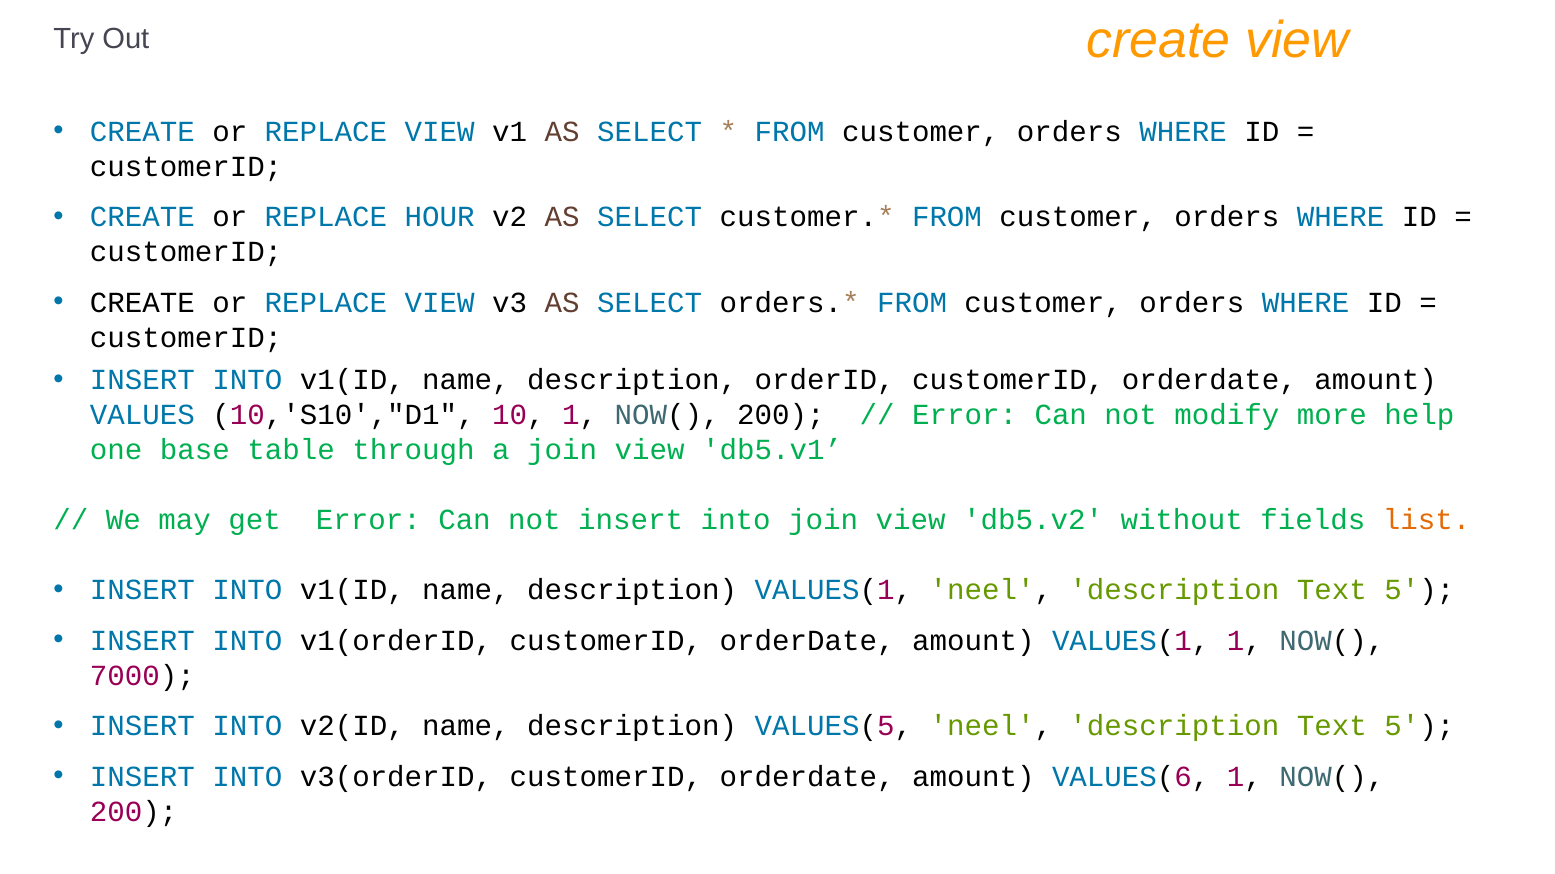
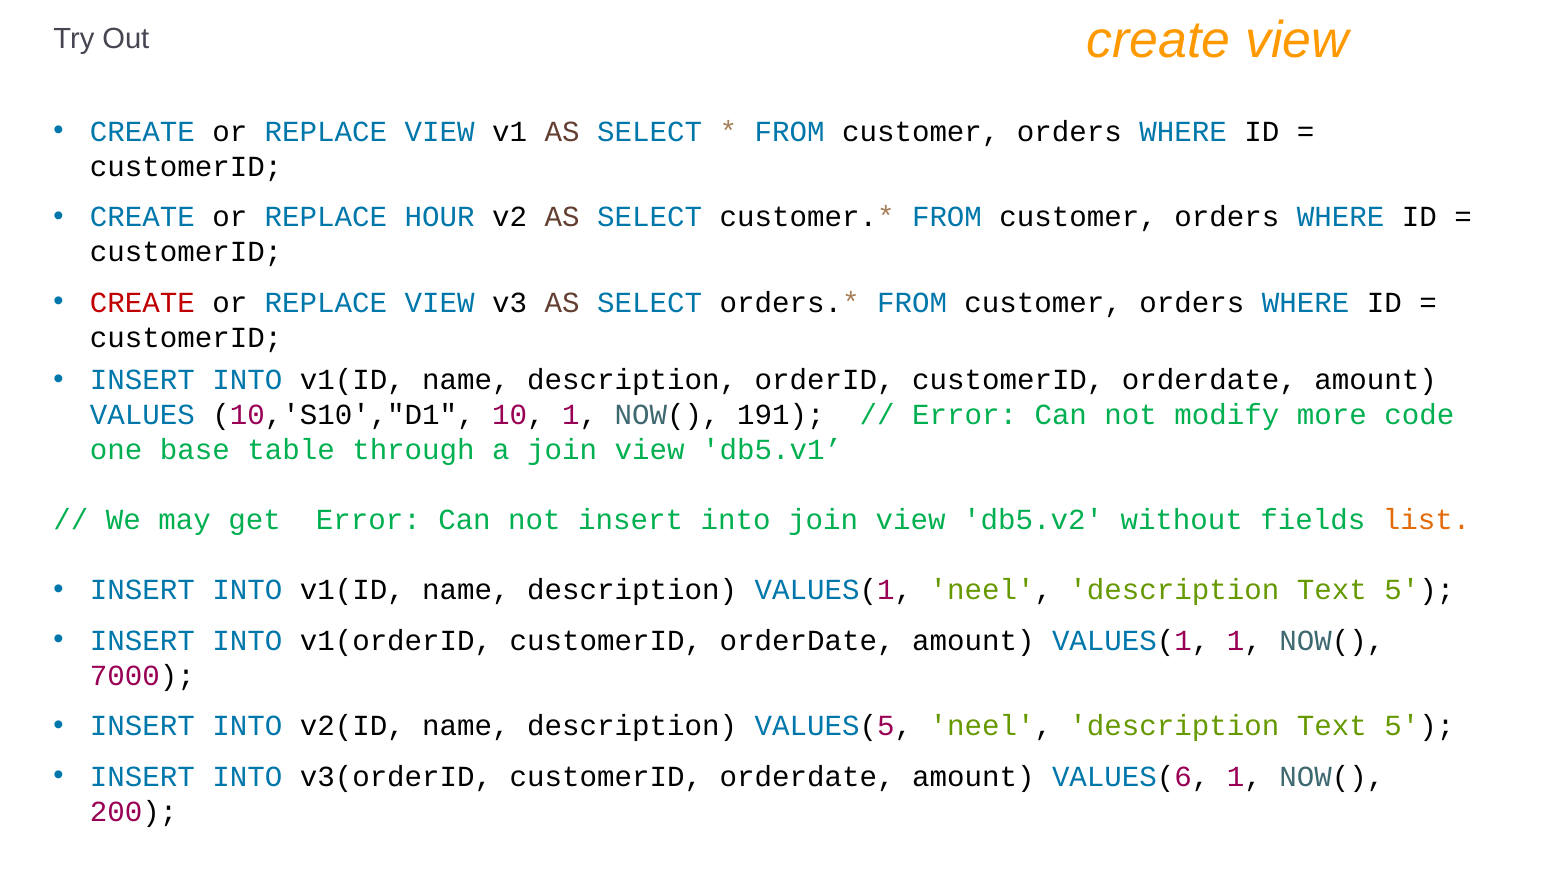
CREATE colour: black -> red (142, 303)
10 1 NOW( 200: 200 -> 191 (781, 416)
help: help -> code (1419, 416)
